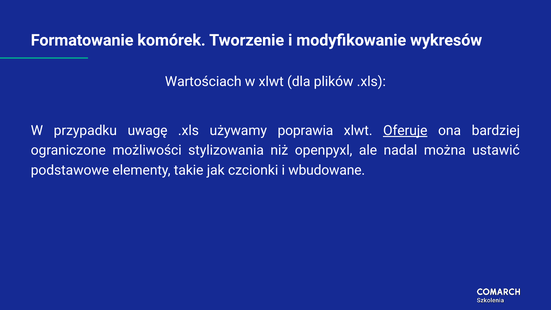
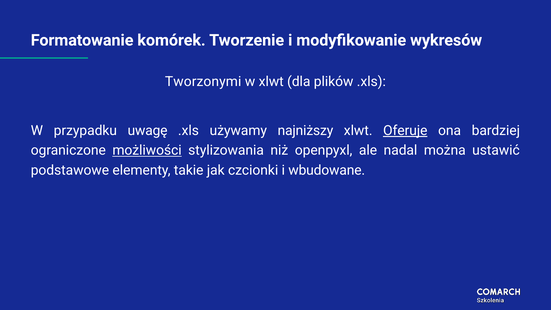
Wartościach: Wartościach -> Tworzonymi (203, 82)
poprawia: poprawia -> najniższy (305, 131)
możliwości underline: none -> present (147, 150)
